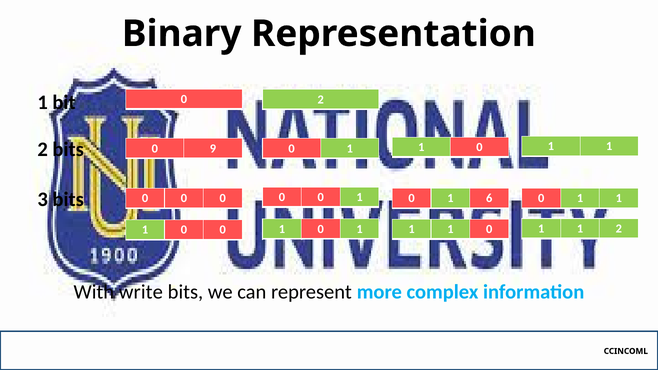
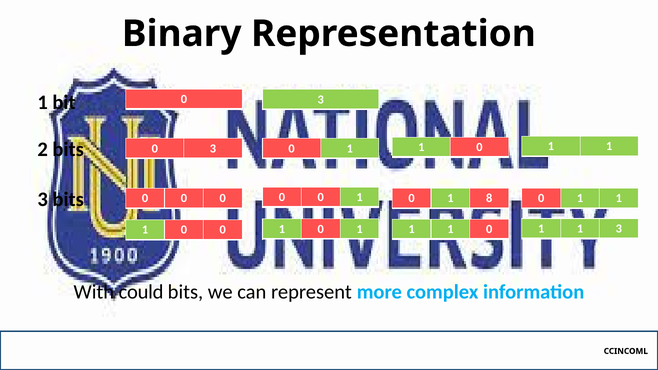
2: 2 -> 3 (321, 99)
9: 9 -> 3 (213, 148)
6: 6 -> 8 (489, 198)
1 2: 2 -> 3 (619, 229)
write: write -> could (141, 292)
